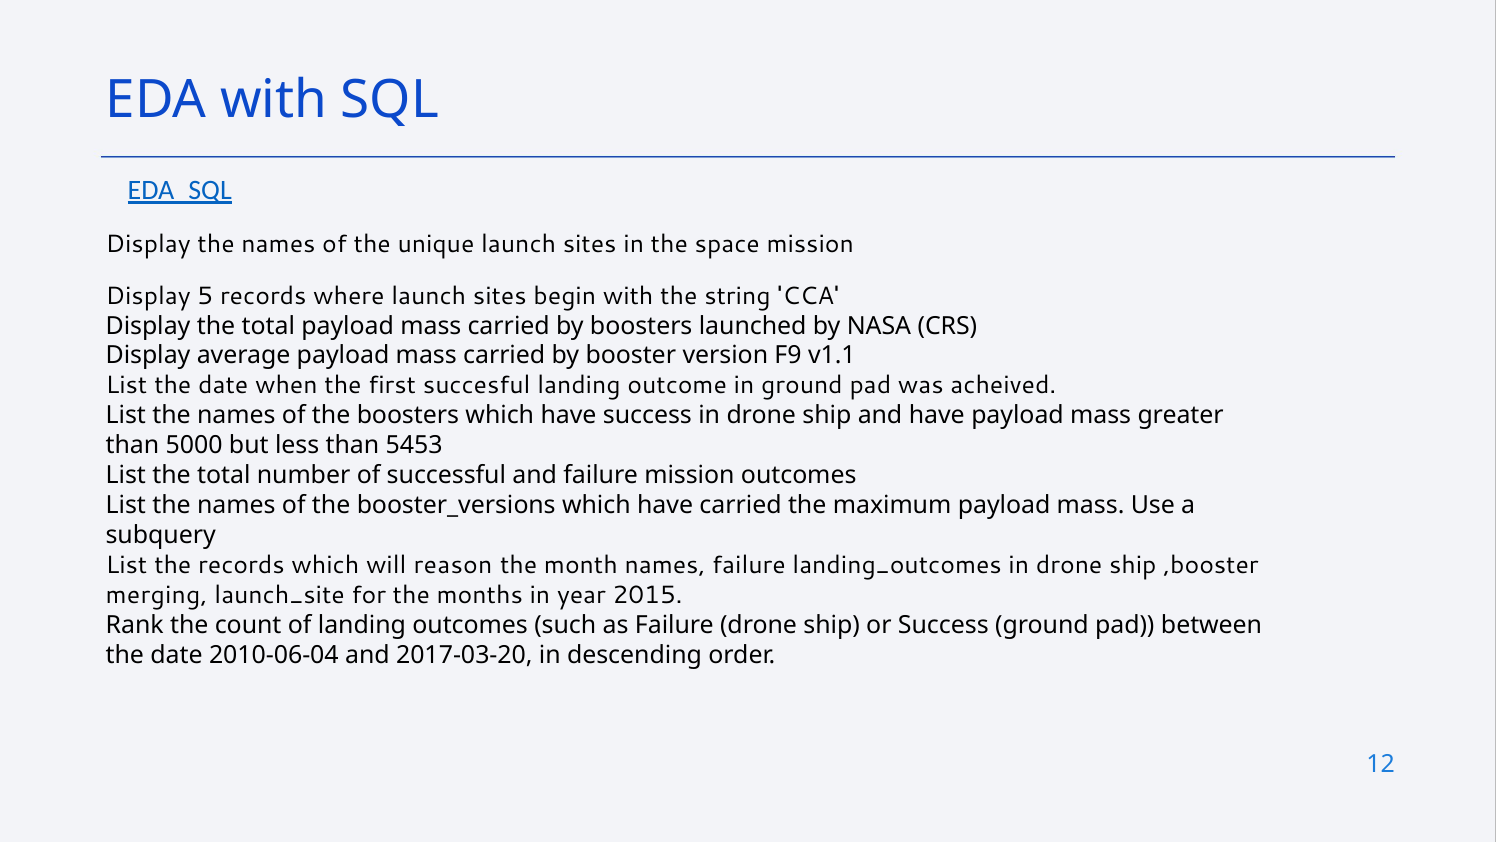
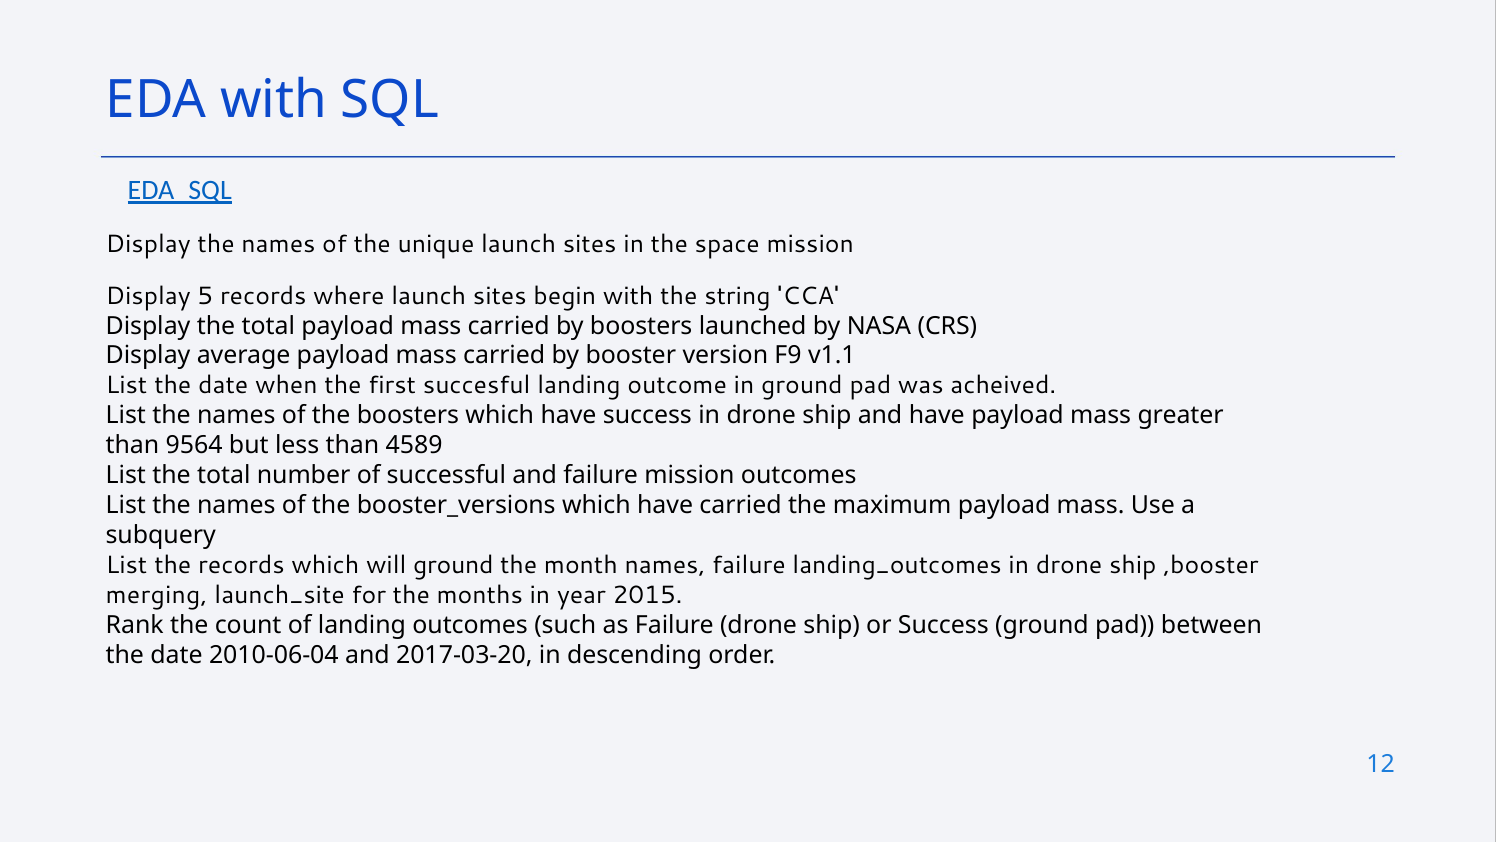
5000: 5000 -> 9564 (194, 445)
5453: 5453 -> 4589 (414, 445)
will reason: reason -> ground (453, 565)
